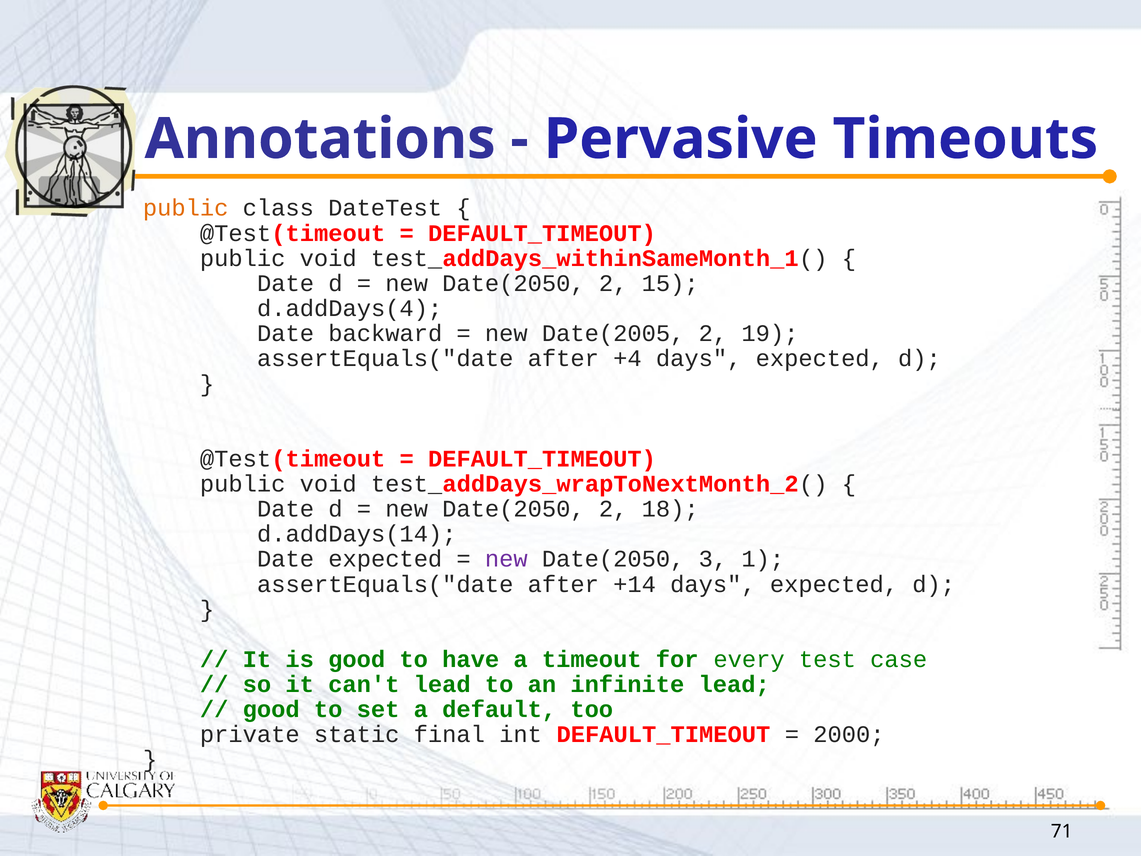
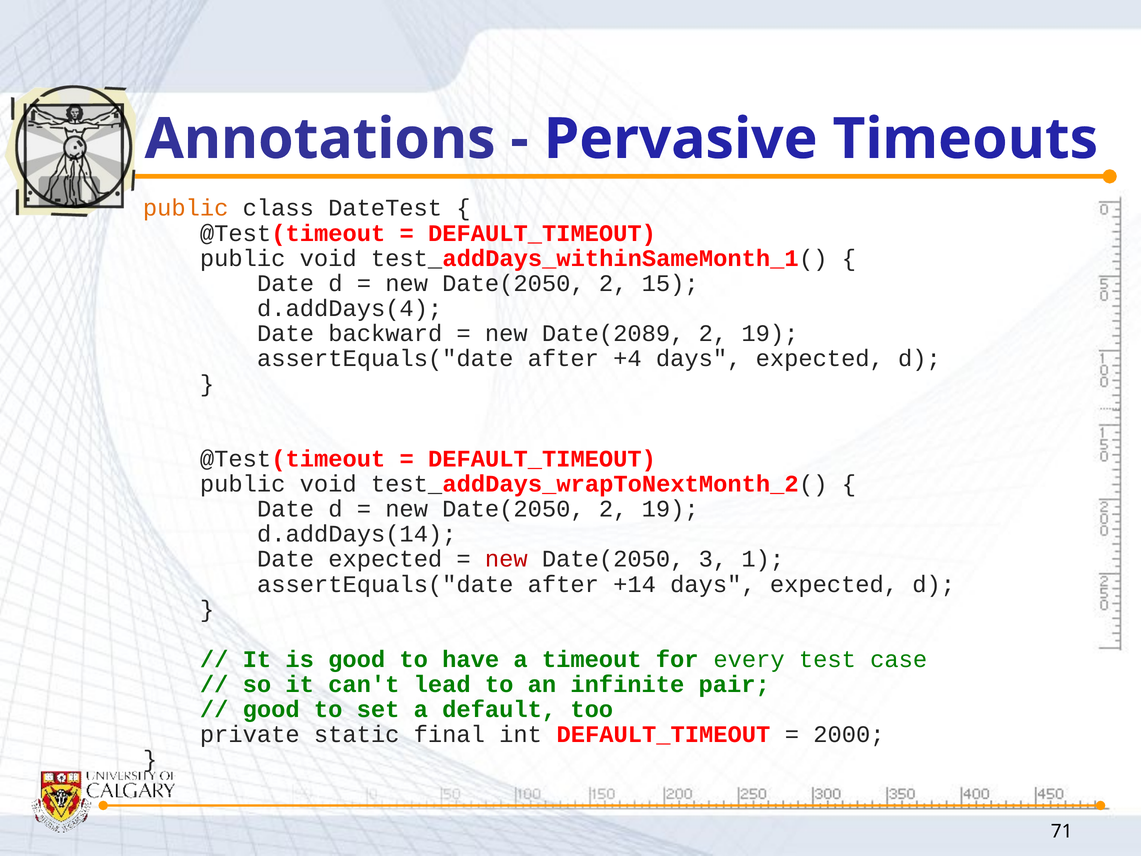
Date(2005: Date(2005 -> Date(2089 (613, 333)
Date(2050 2 18: 18 -> 19 (670, 509)
new colour: purple -> red (506, 559)
infinite lead: lead -> pair (734, 684)
